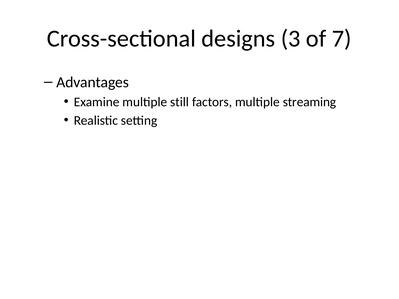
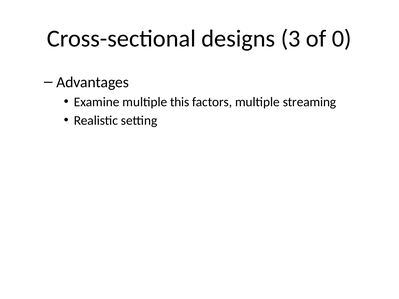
7: 7 -> 0 (342, 39)
still: still -> this (180, 102)
